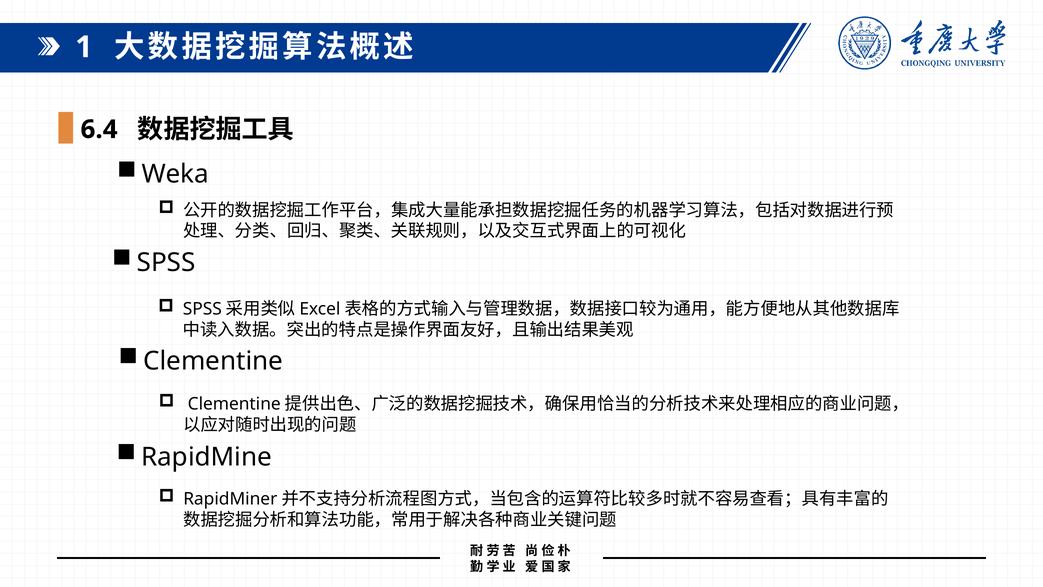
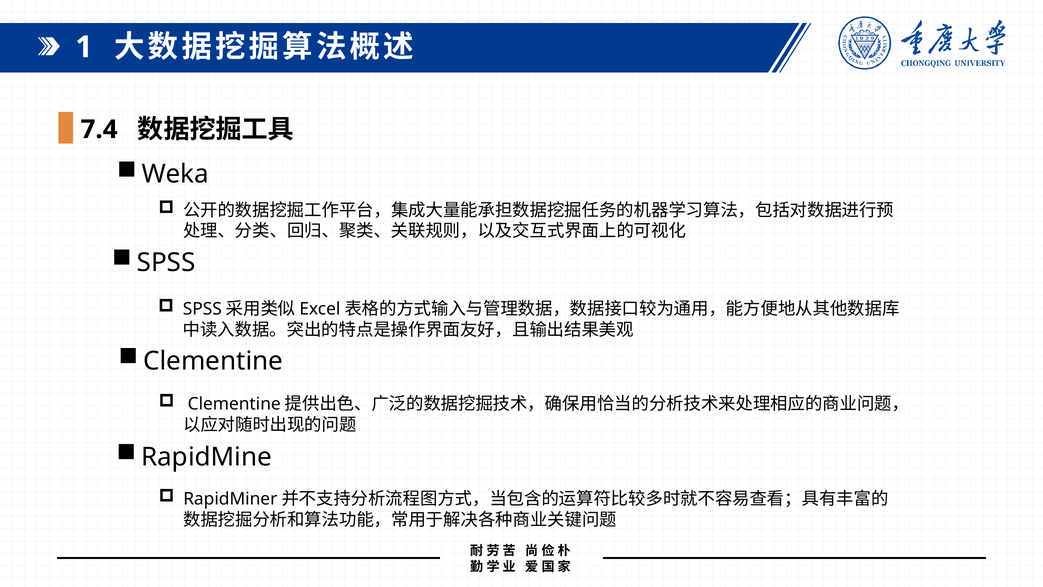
6.4: 6.4 -> 7.4 (99, 129)
